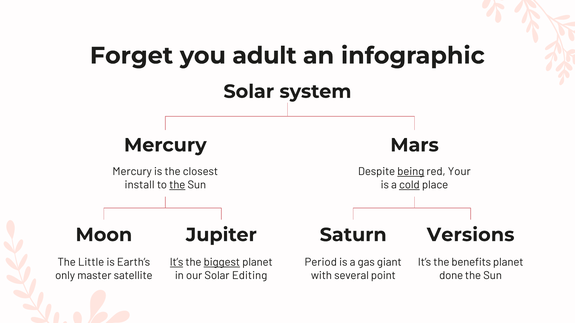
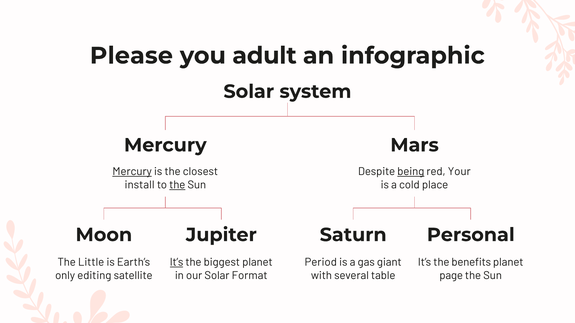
Forget: Forget -> Please (131, 56)
Mercury underline: none -> present (132, 172)
cold underline: present -> none (409, 185)
Versions: Versions -> Personal (471, 235)
biggest underline: present -> none (222, 263)
master: master -> editing (94, 276)
Editing: Editing -> Format (250, 276)
point: point -> table (383, 276)
done: done -> page (451, 276)
